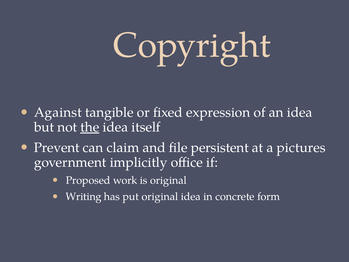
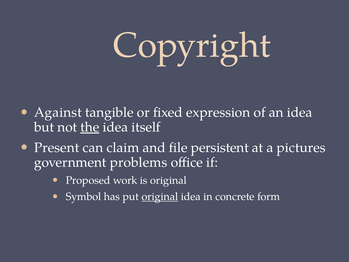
Prevent: Prevent -> Present (57, 148)
implicitly: implicitly -> problems (139, 162)
Writing: Writing -> Symbol (84, 196)
original underline: none -> present (160, 196)
